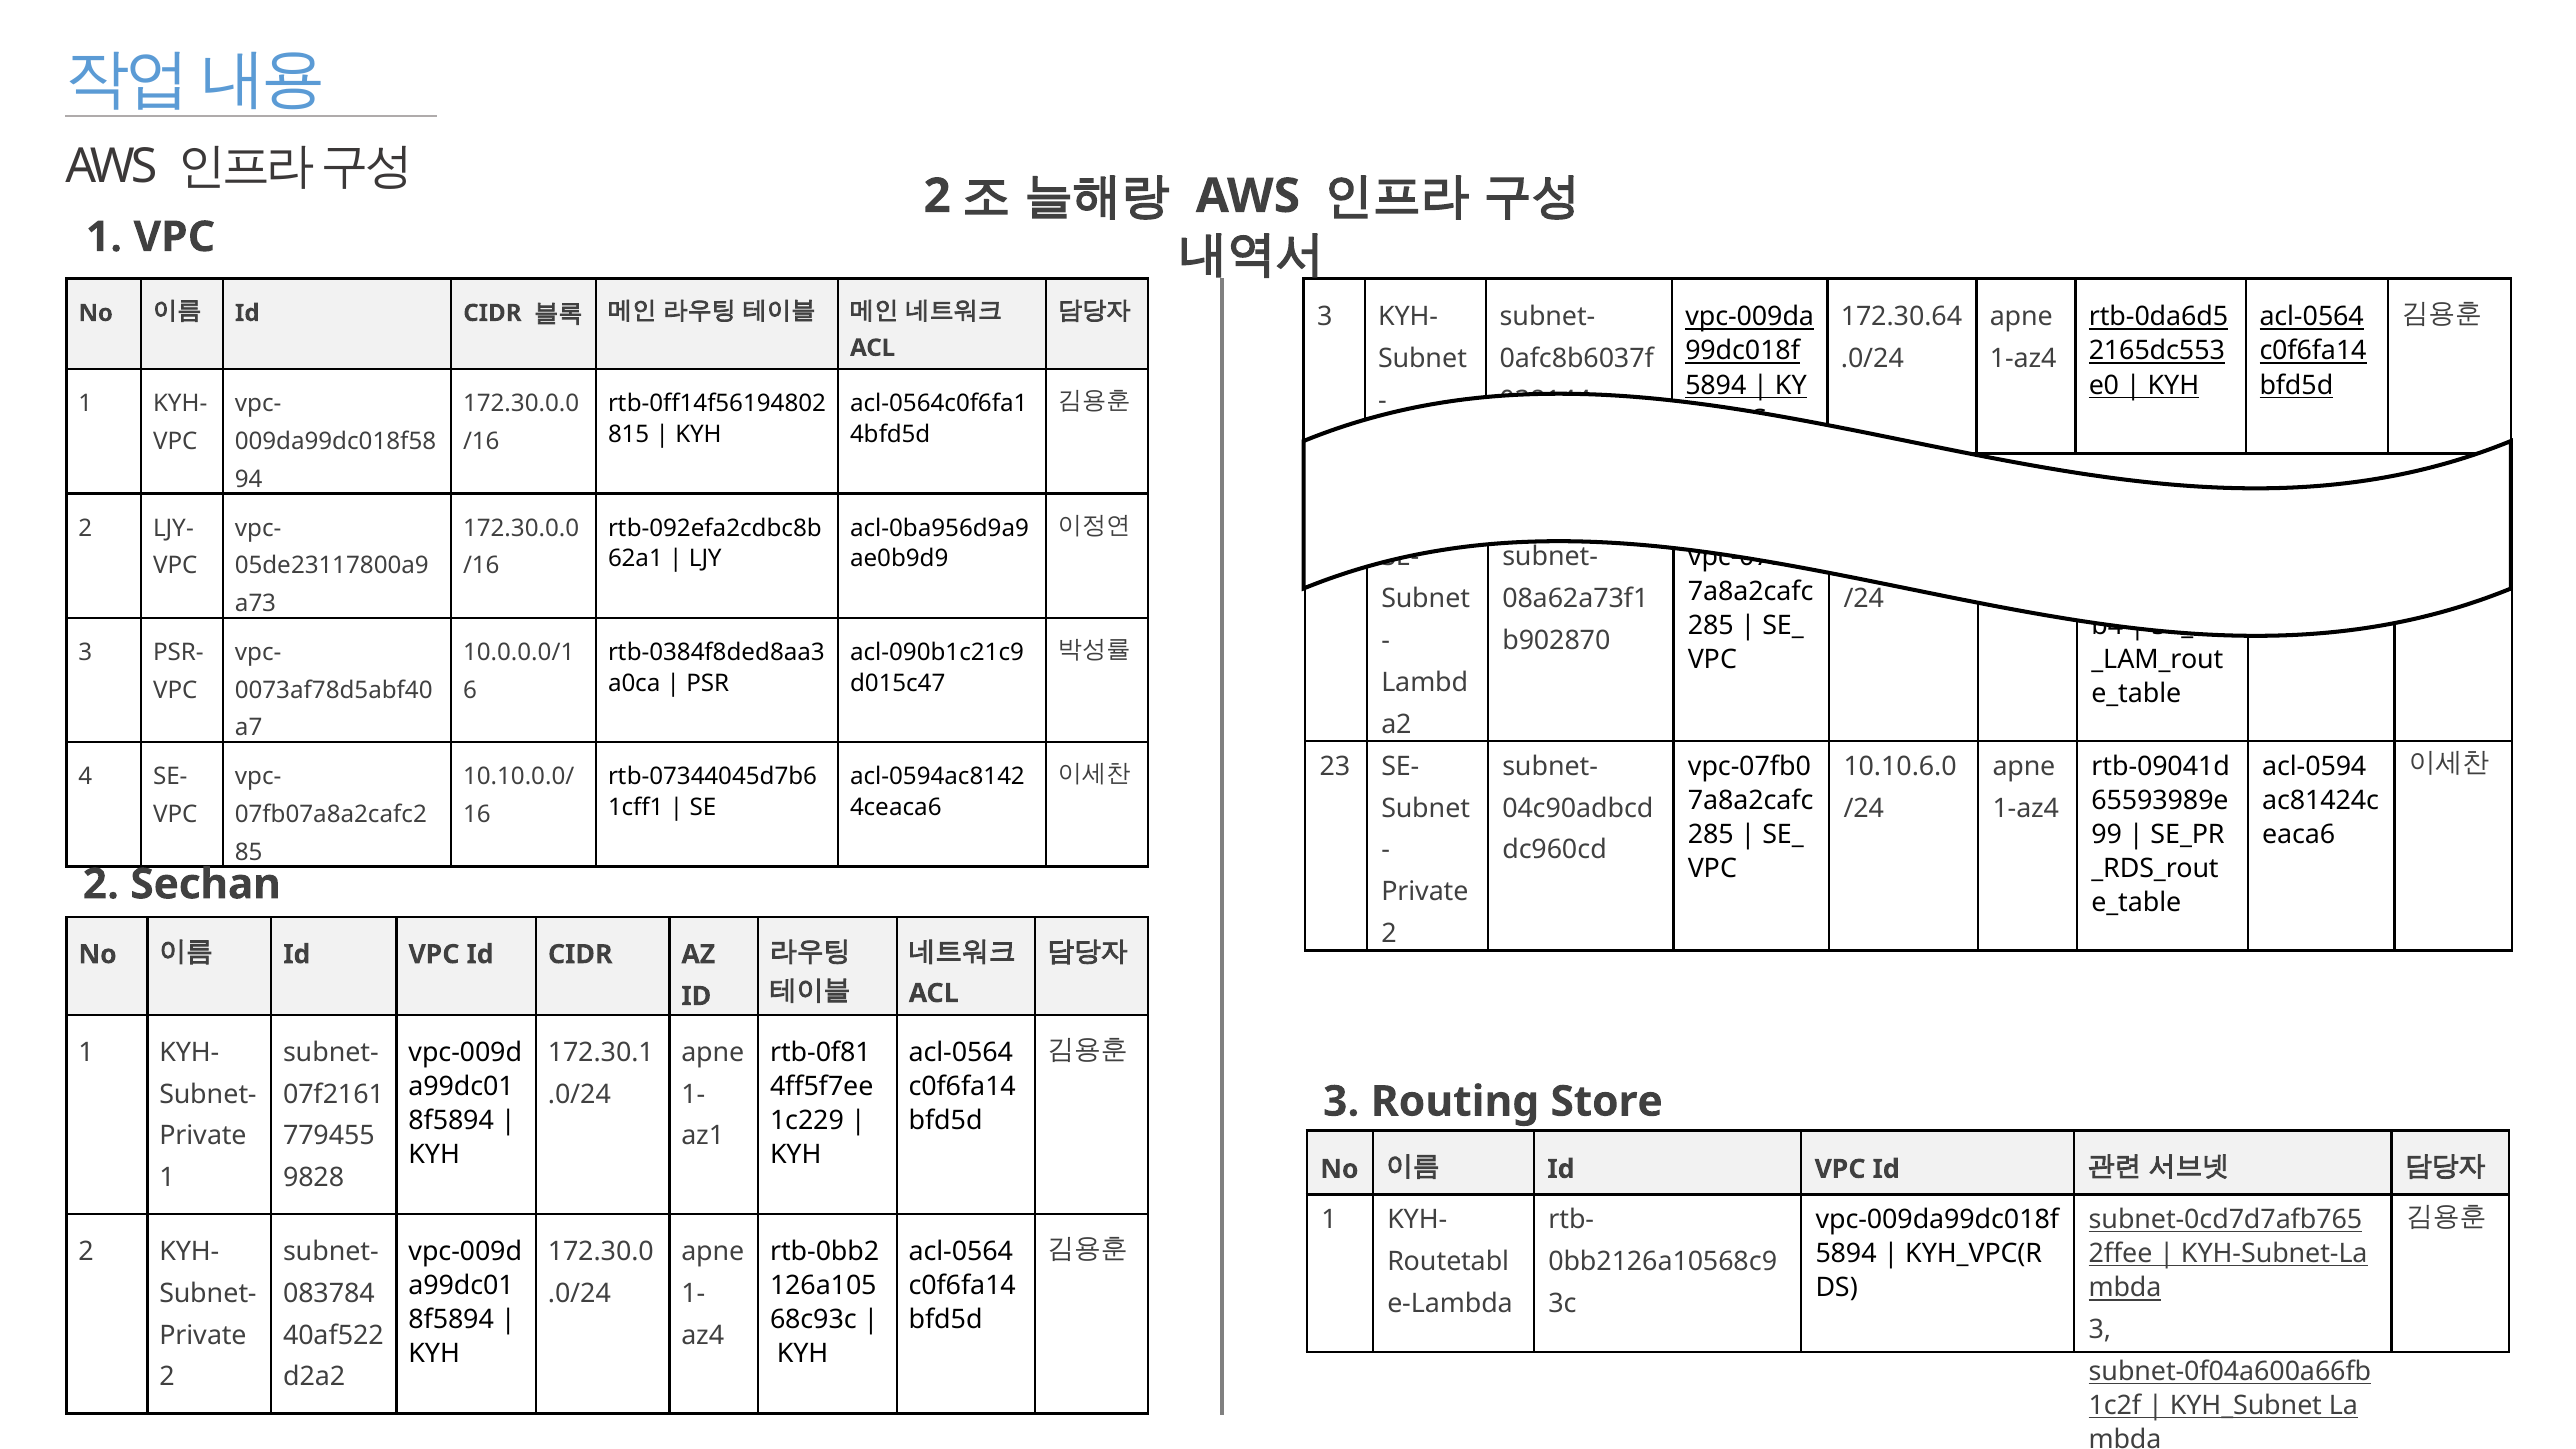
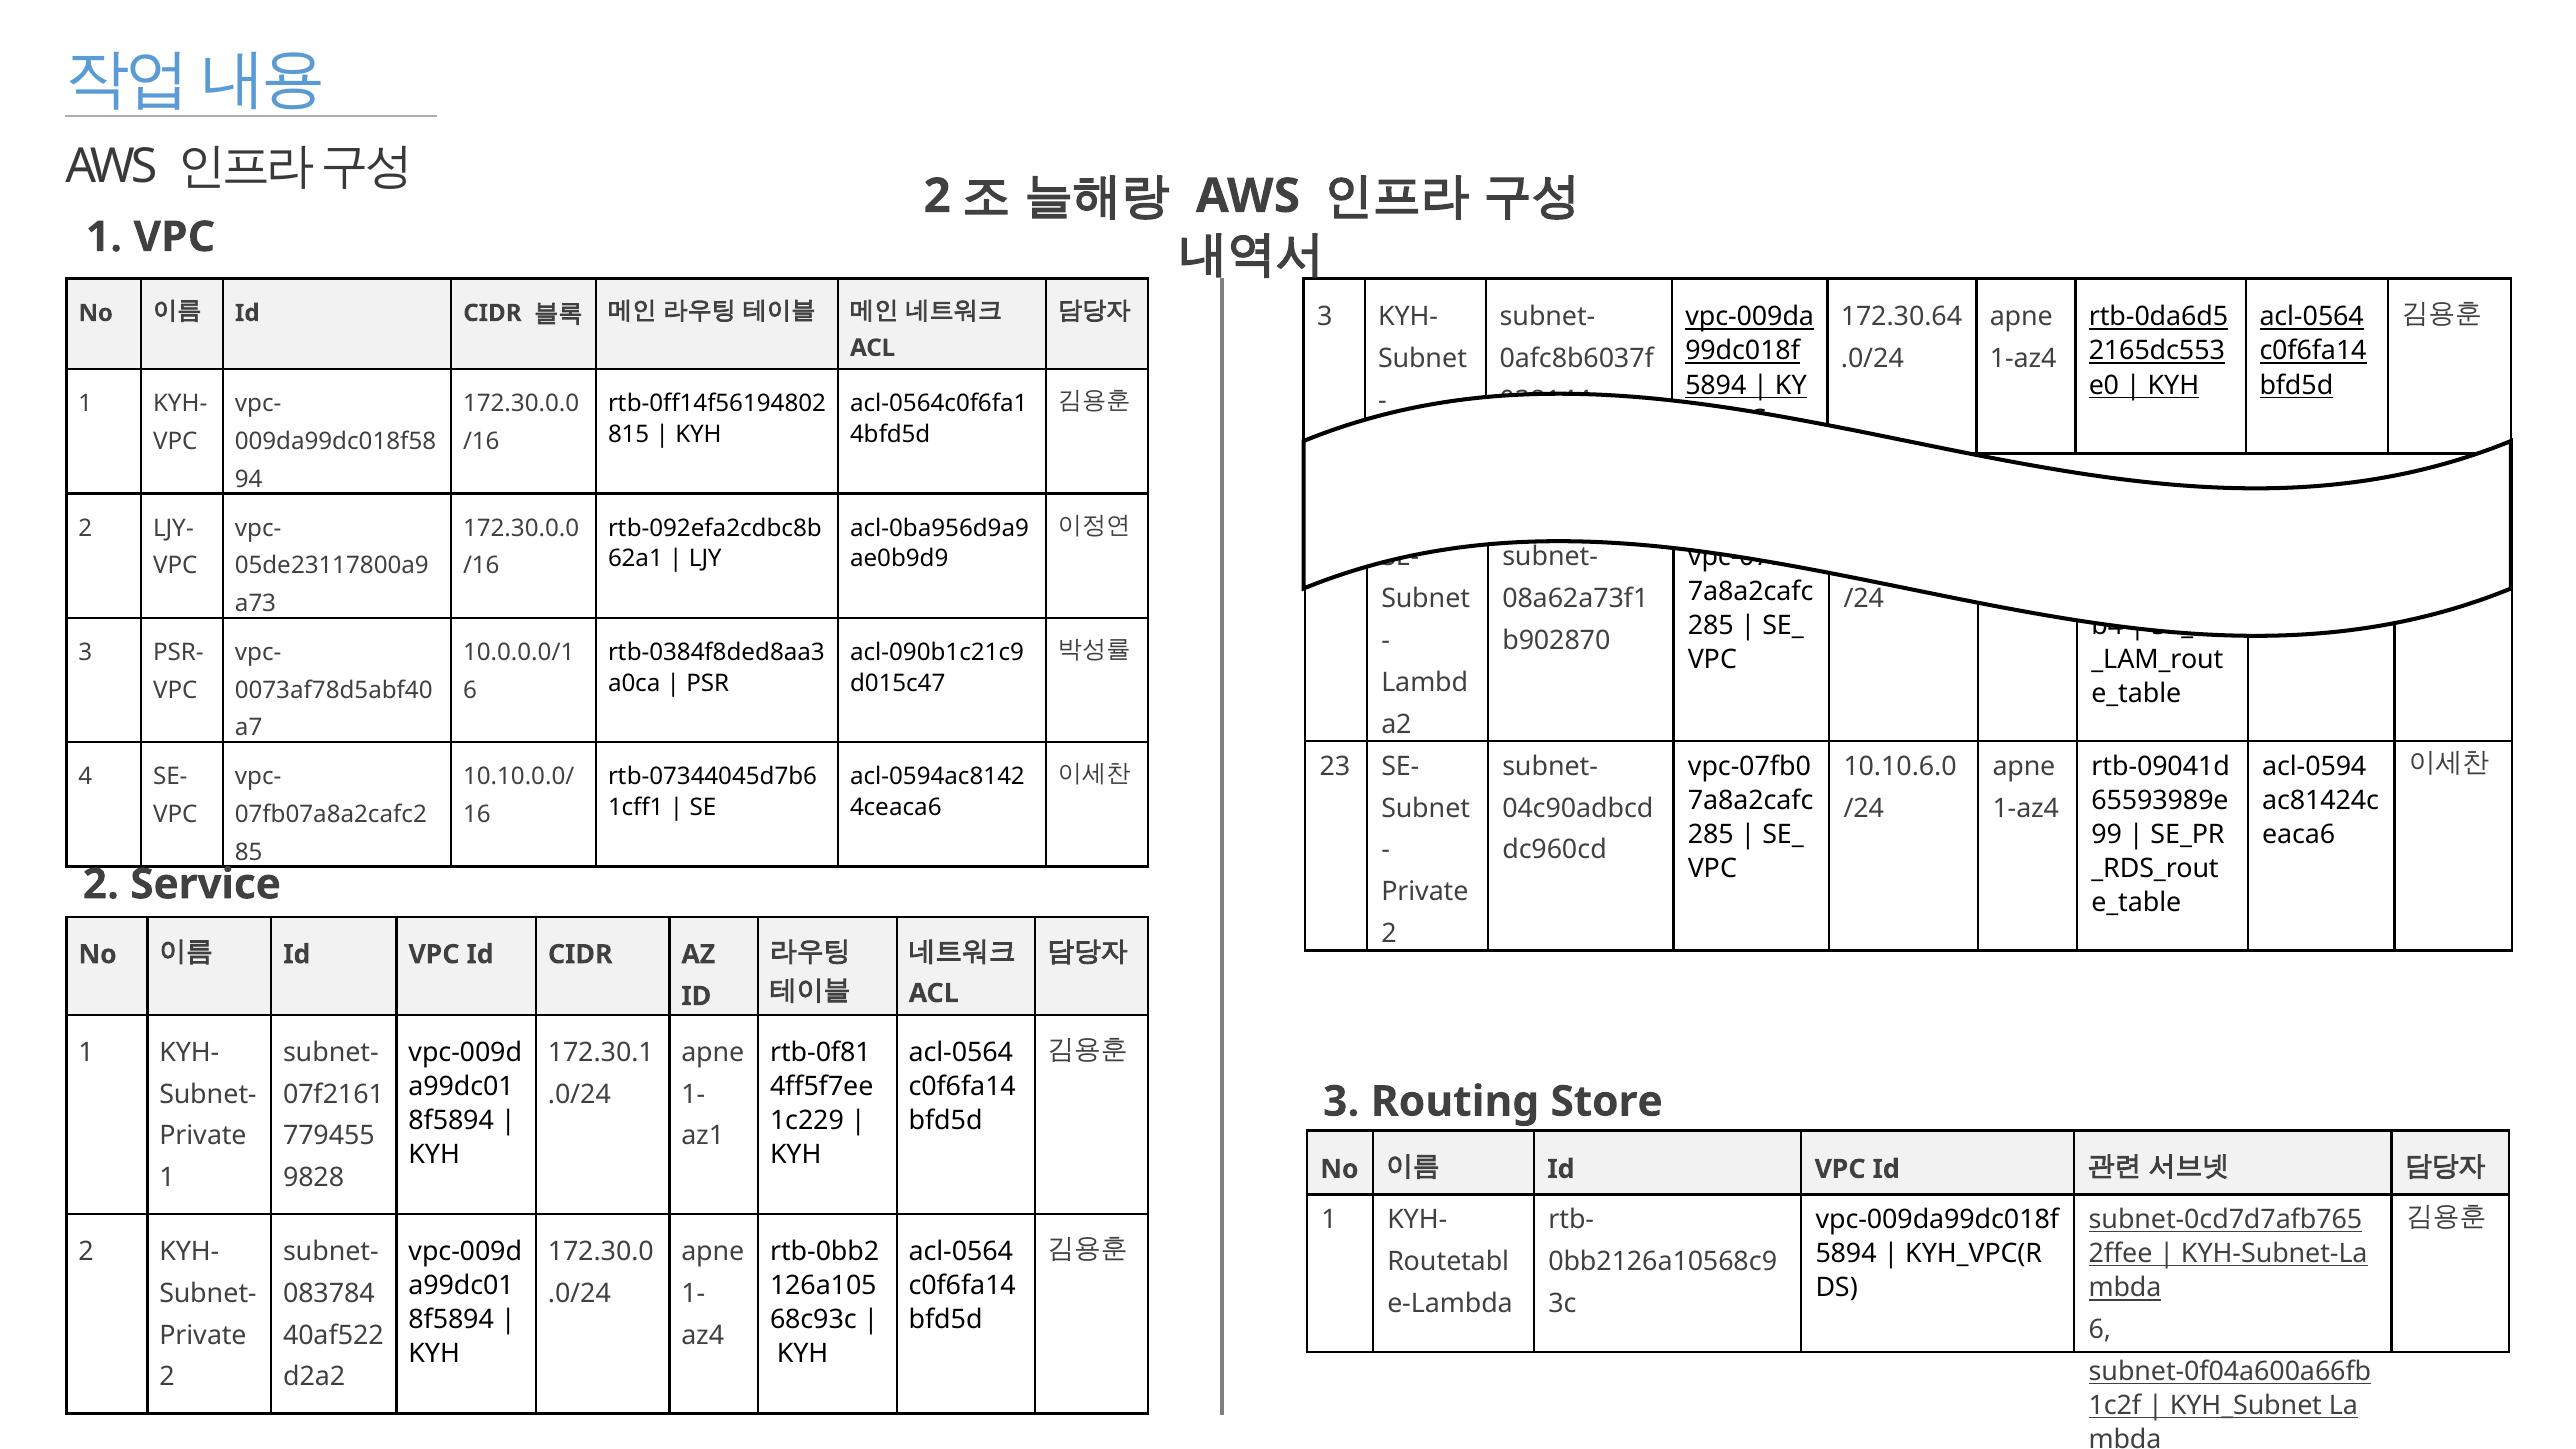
Sechan: Sechan -> Service (206, 884)
3: 3 -> 6 (2100, 1330)
